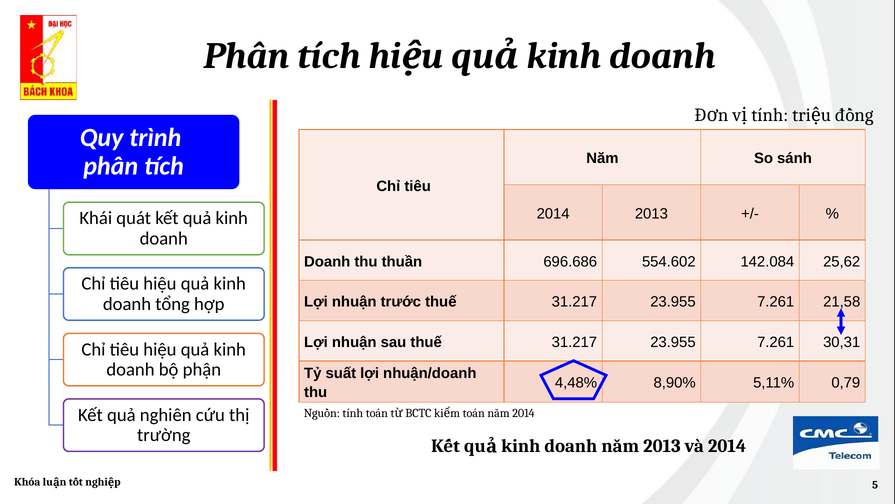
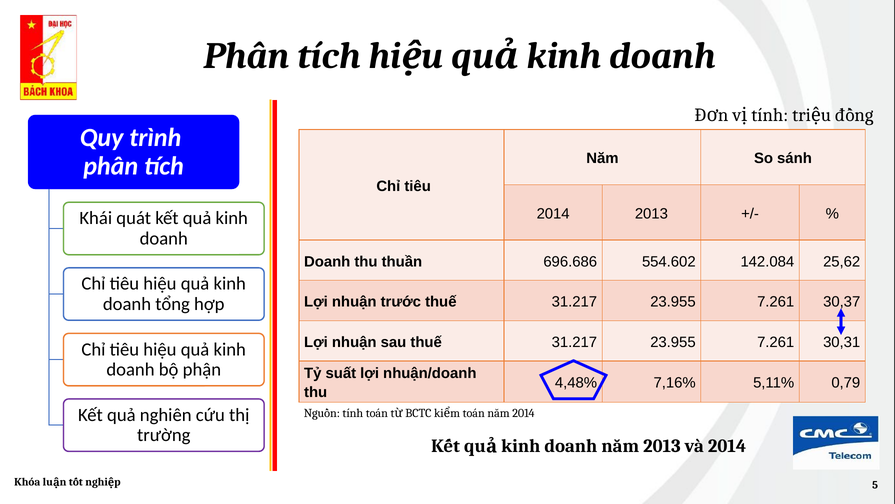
21,58: 21,58 -> 30,37 (842, 302)
8,90%: 8,90% -> 7,16% (675, 383)
